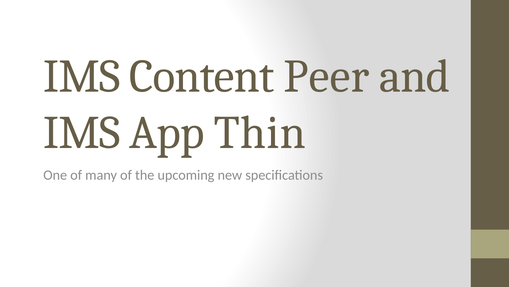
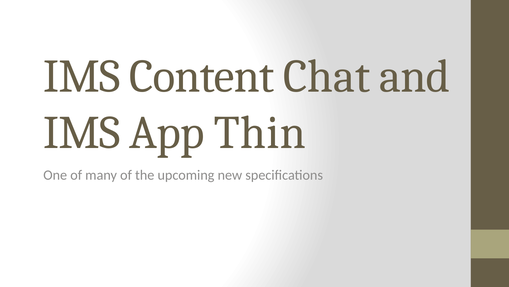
Peer: Peer -> Chat (327, 76)
